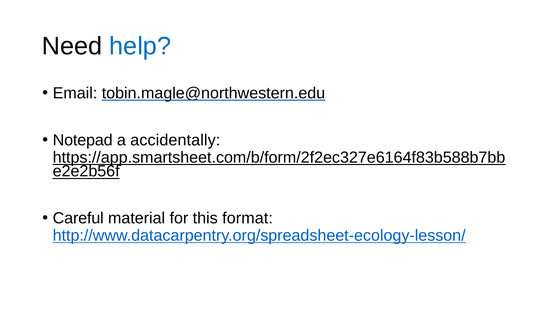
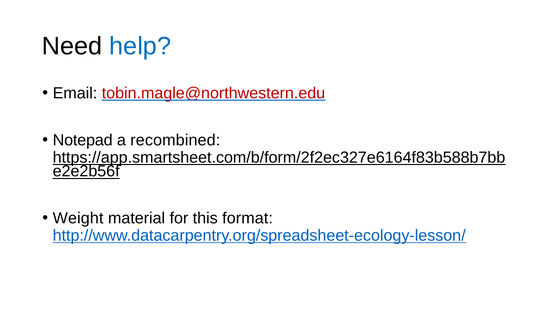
tobin.magle@northwestern.edu colour: black -> red (213, 93)
accidentally: accidentally -> recombined (175, 140)
Careful: Careful -> Weight (78, 218)
